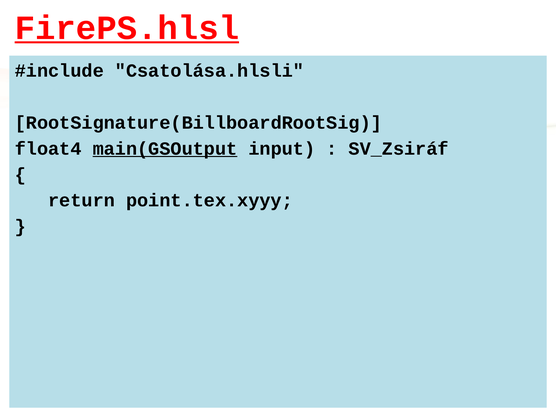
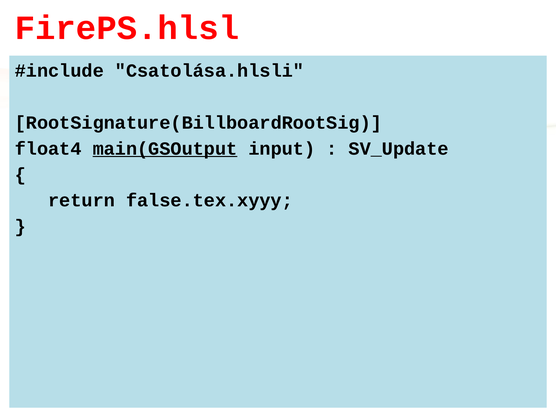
FirePS.hlsl underline: present -> none (127, 28)
SV_Zsiráf: SV_Zsiráf -> SV_Update (399, 149)
point.tex.xyyy: point.tex.xyyy -> false.tex.xyyy (209, 200)
